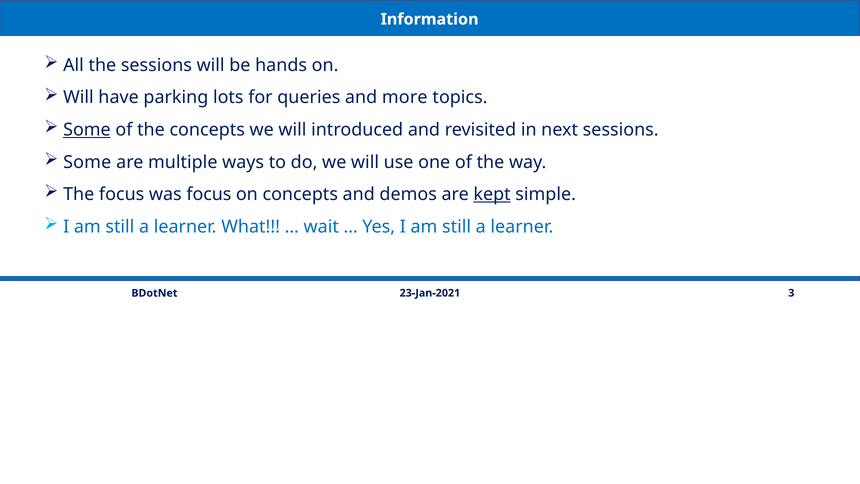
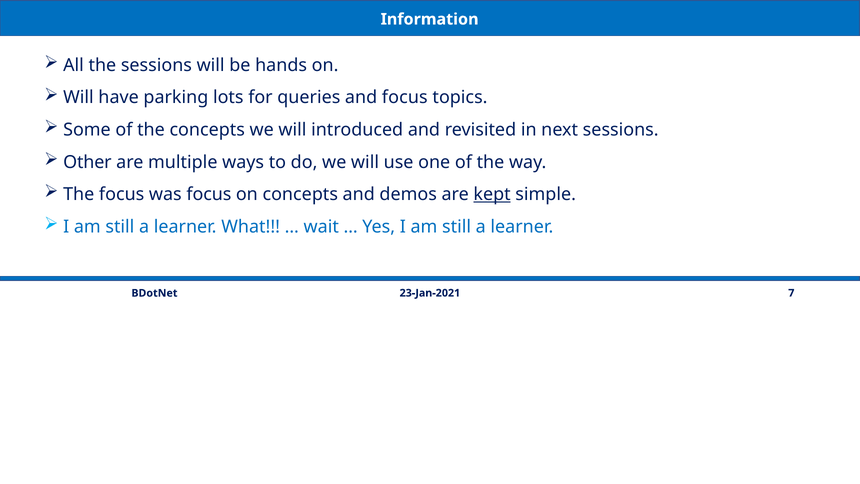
and more: more -> focus (405, 98)
Some underline: present -> none (87, 130)
Some: Some -> Other (87, 162)
3: 3 -> 7 (791, 293)
